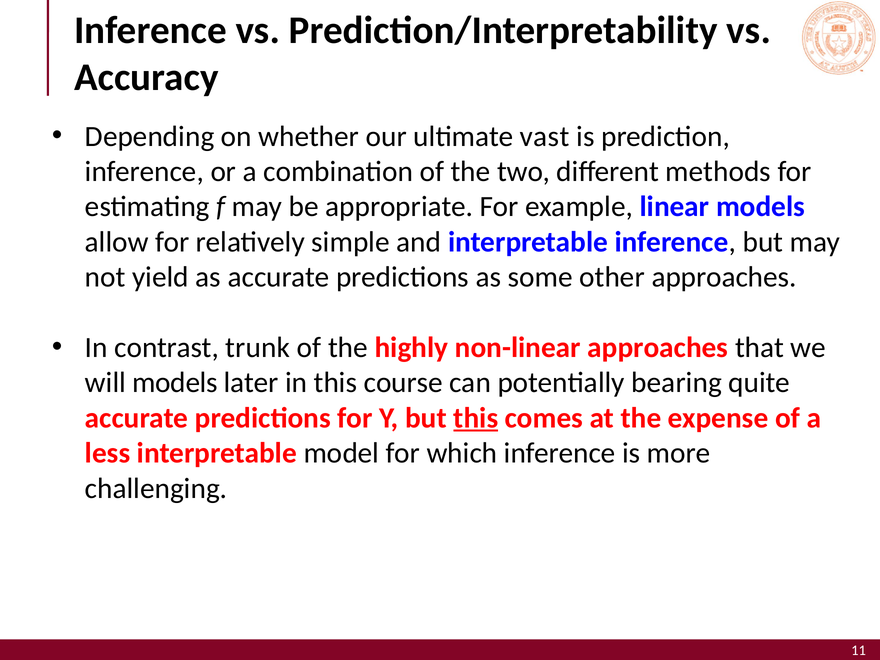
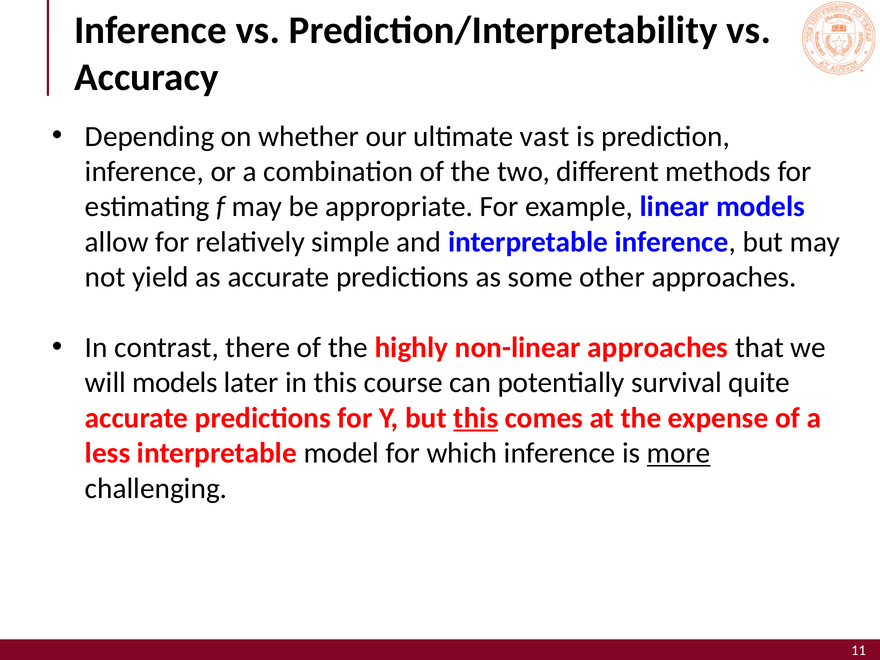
trunk: trunk -> there (258, 348)
bearing: bearing -> survival (677, 383)
more underline: none -> present (679, 453)
